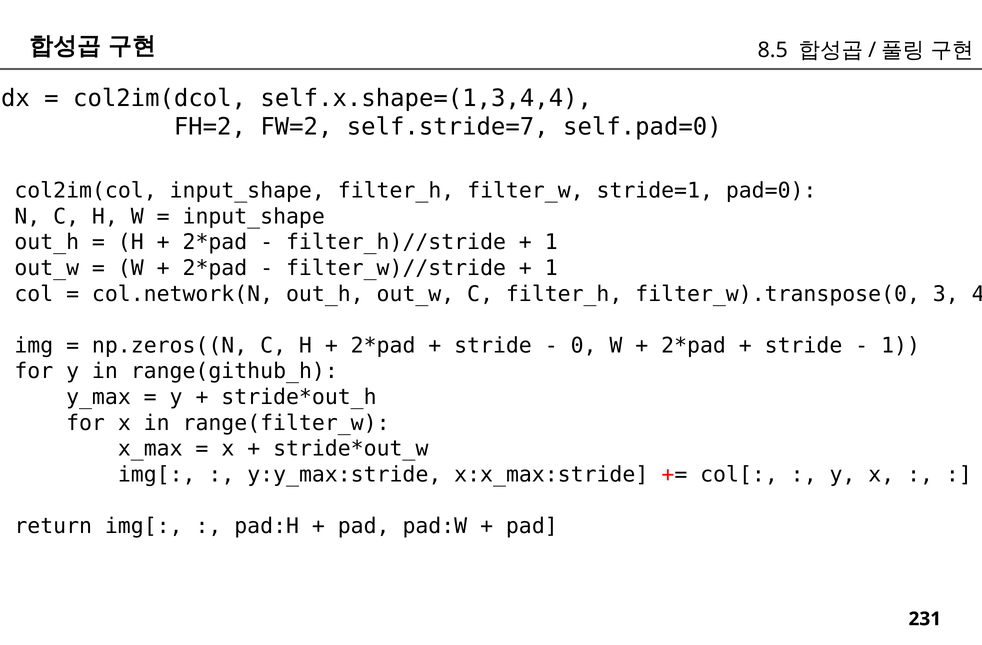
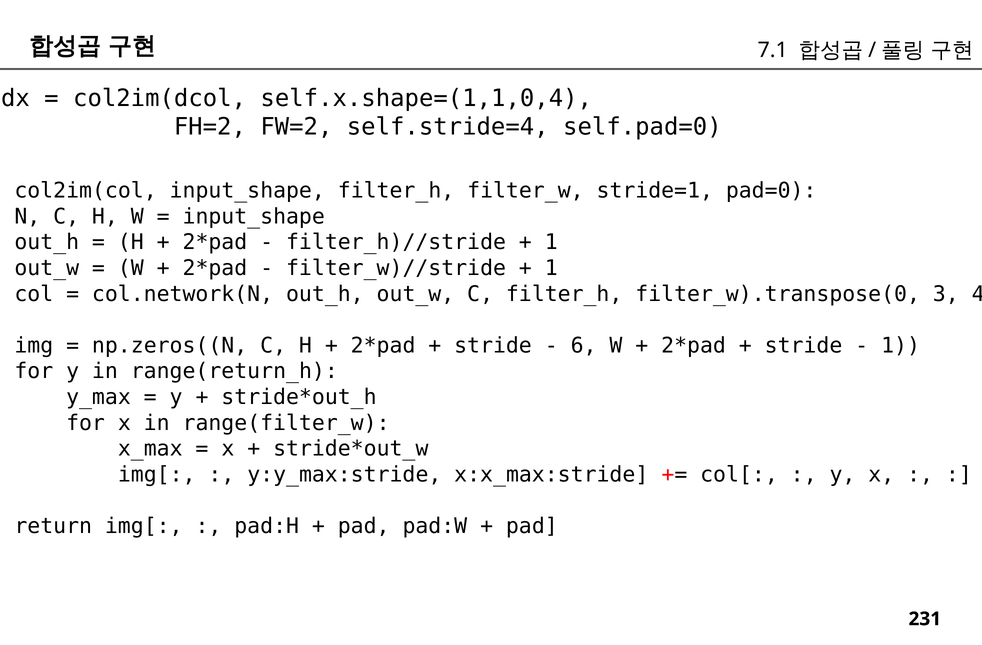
8.5: 8.5 -> 7.1 (773, 50)
self.x.shape=(1,3,4,4: self.x.shape=(1,3,4,4 -> self.x.shape=(1,1,0,4 (426, 98)
self.stride=7: self.stride=7 -> self.stride=4 (448, 127)
0: 0 -> 6 (584, 346)
range(github_h: range(github_h -> range(return_h (234, 371)
